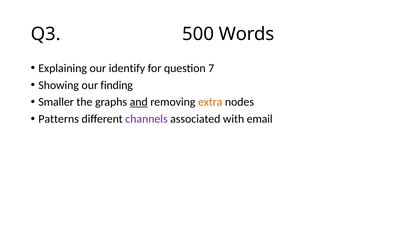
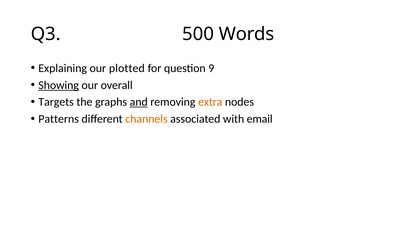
identify: identify -> plotted (127, 68)
7: 7 -> 9 (211, 68)
Showing underline: none -> present (59, 85)
finding: finding -> overall (117, 85)
Smaller: Smaller -> Targets (56, 102)
channels colour: purple -> orange (146, 119)
